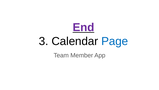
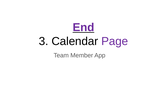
Page colour: blue -> purple (115, 41)
